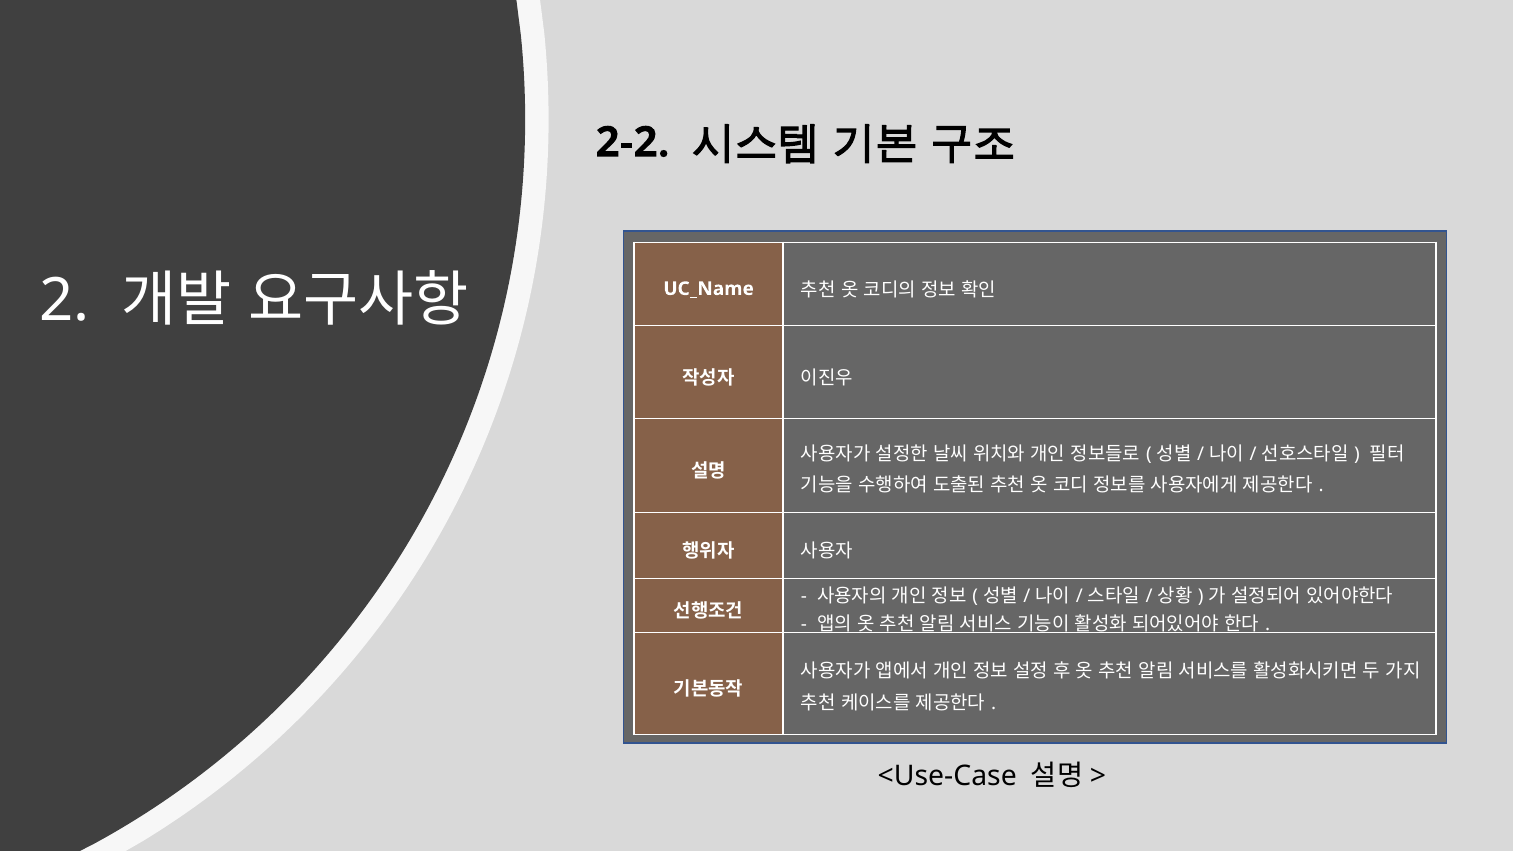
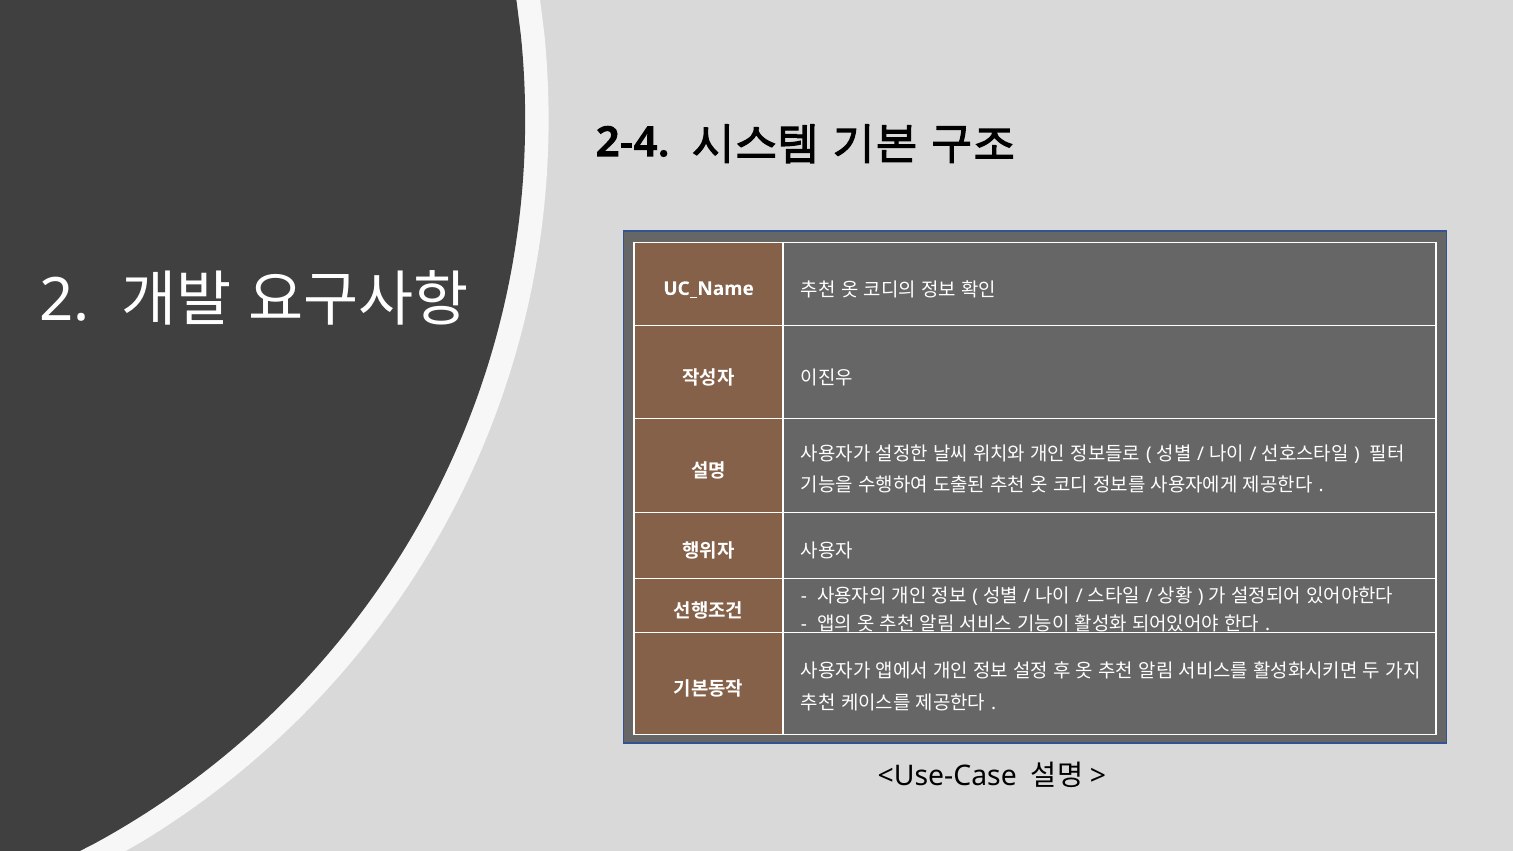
2-2: 2-2 -> 2-4 (633, 142)
